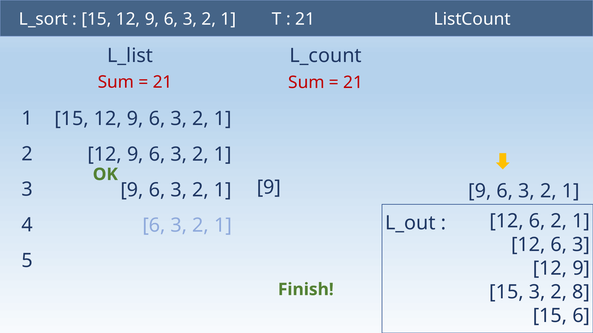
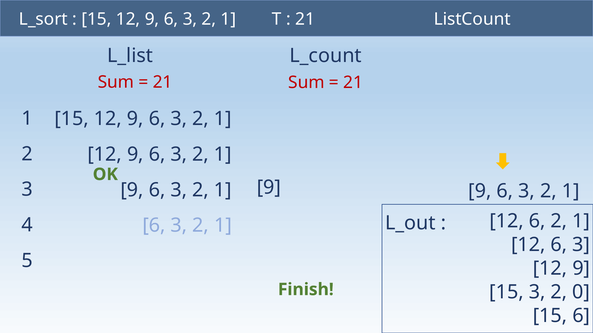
8: 8 -> 0 (581, 293)
